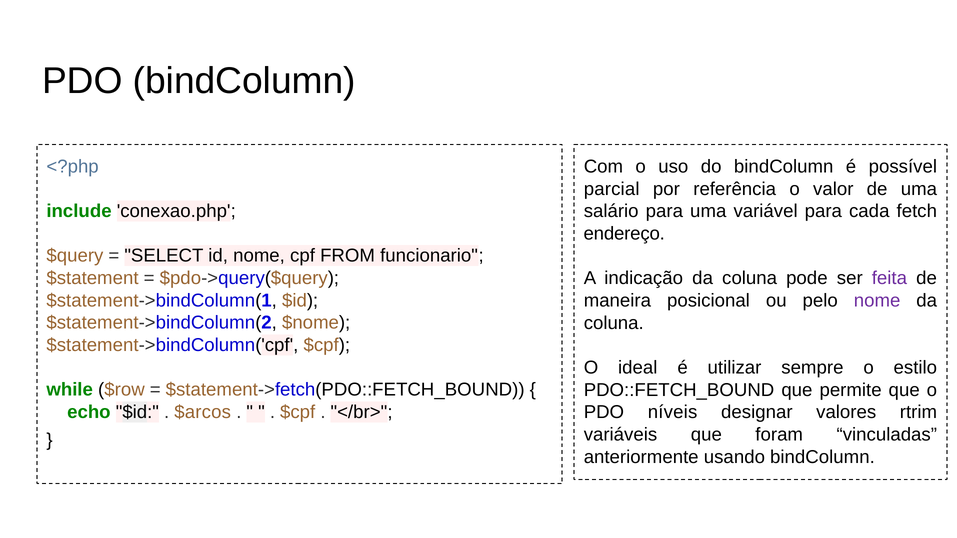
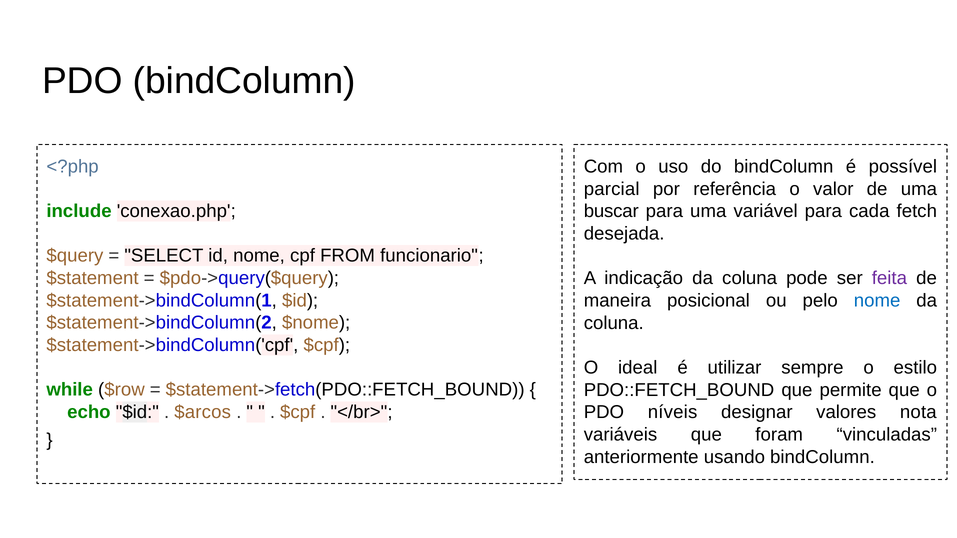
salário: salário -> buscar (611, 211)
endereço: endereço -> desejada (624, 234)
nome colour: purple -> blue (877, 301)
rtrim: rtrim -> nota (918, 413)
